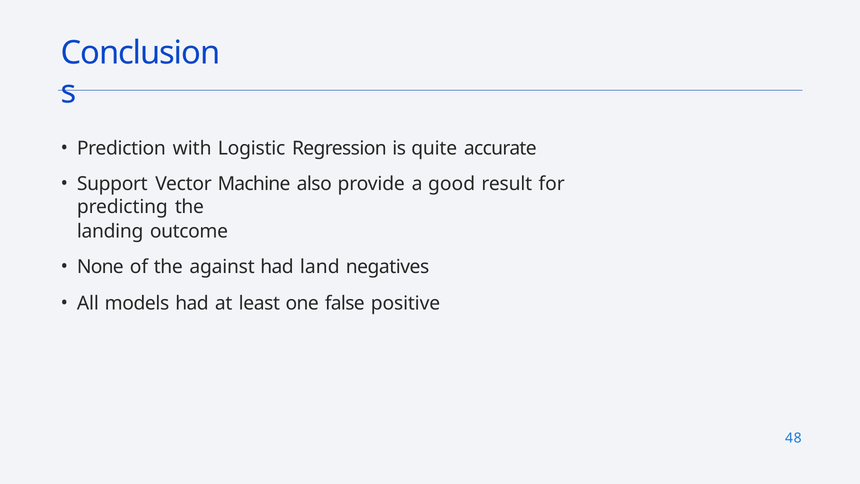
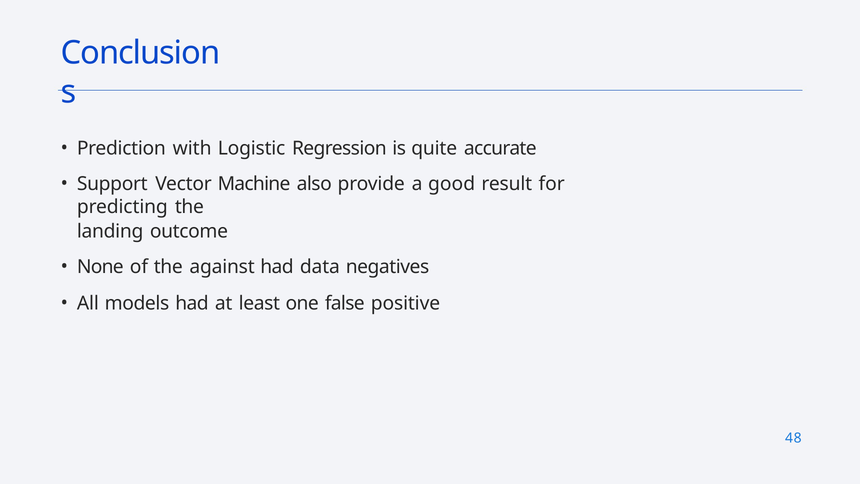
land: land -> data (320, 267)
